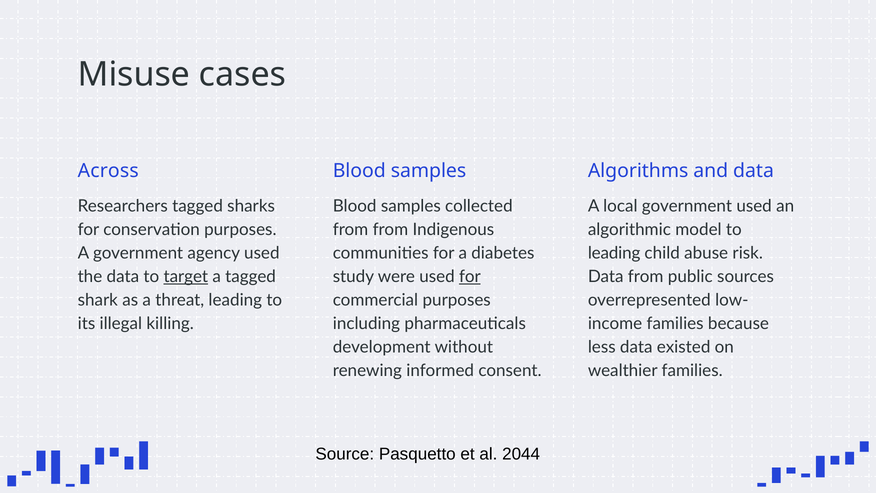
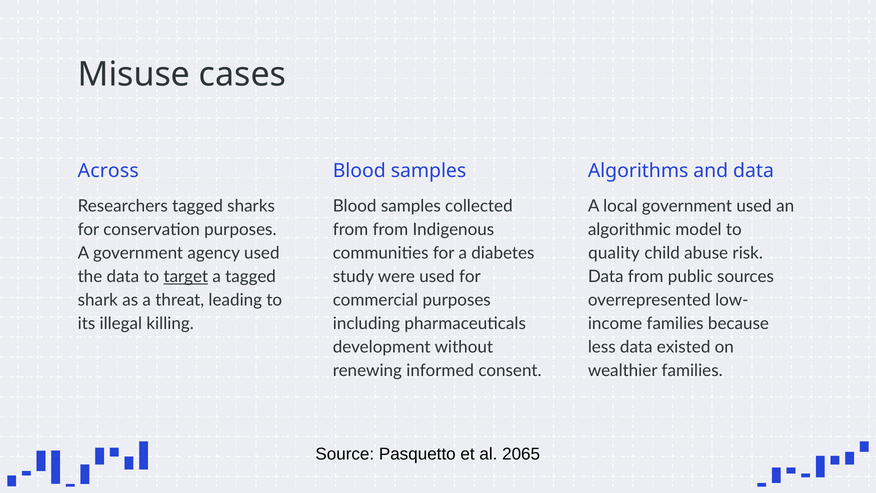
leading: leading -> quality (614, 253)
for underline: present -> none (470, 276)
2044: 2044 -> 2065 (521, 454)
